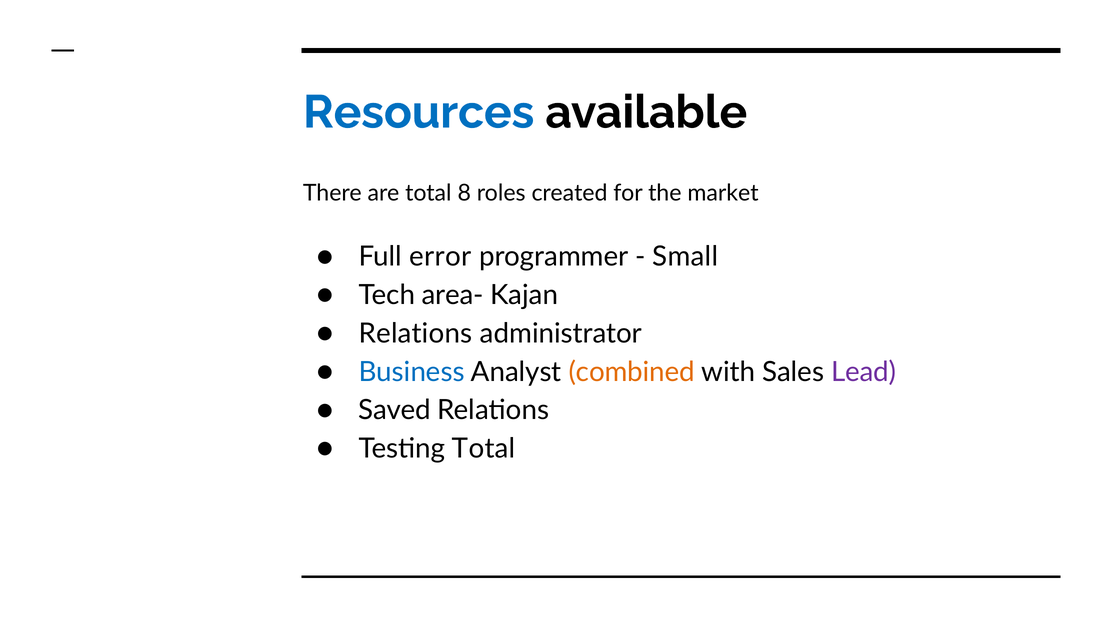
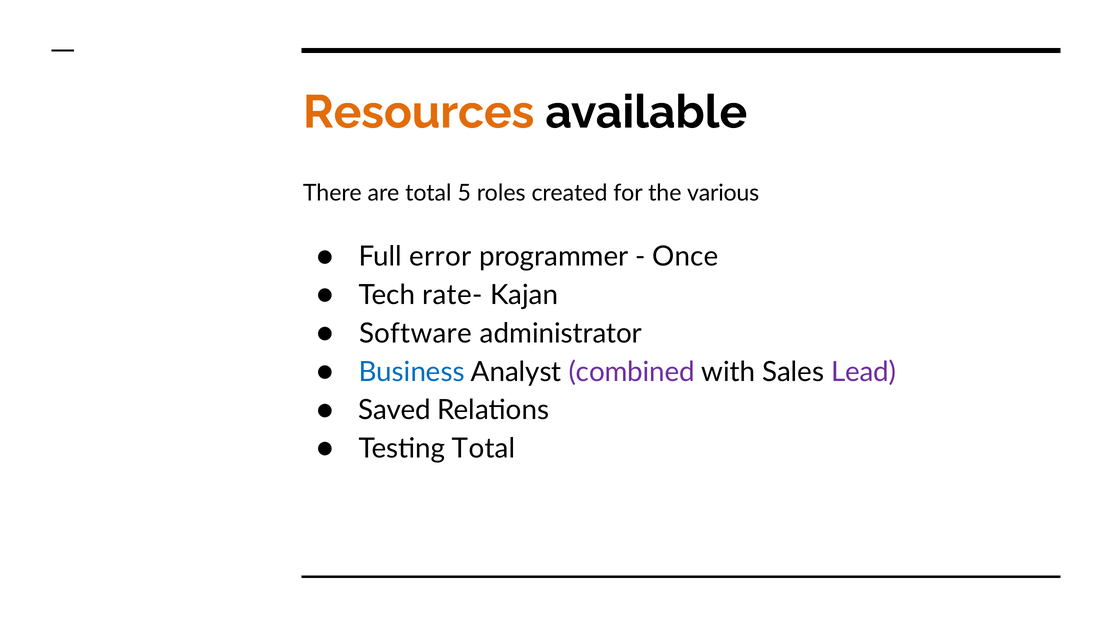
Resources colour: blue -> orange (419, 112)
8: 8 -> 5 (464, 193)
market: market -> various (723, 193)
Small: Small -> Once (686, 257)
area-: area- -> rate- (452, 295)
Relations: Relations -> Software (416, 333)
combined colour: orange -> purple (632, 372)
